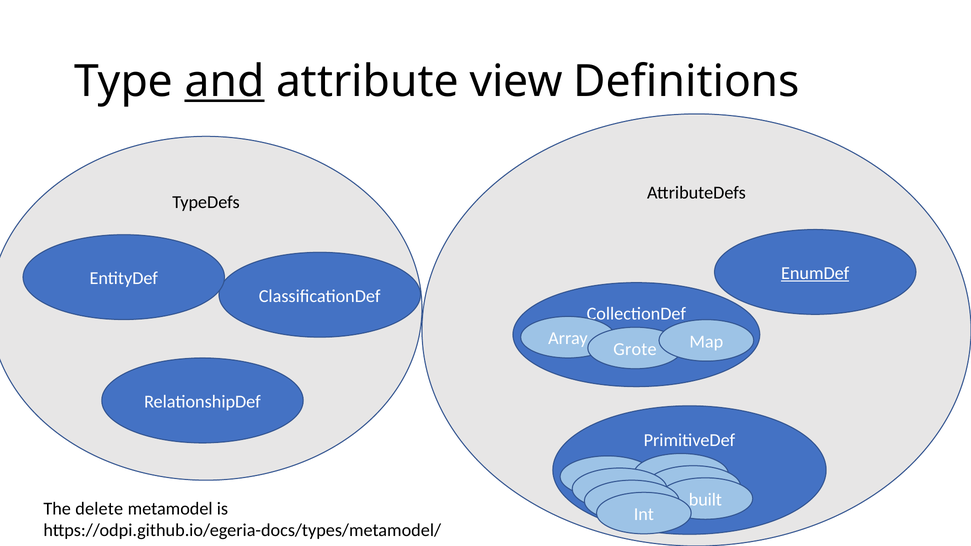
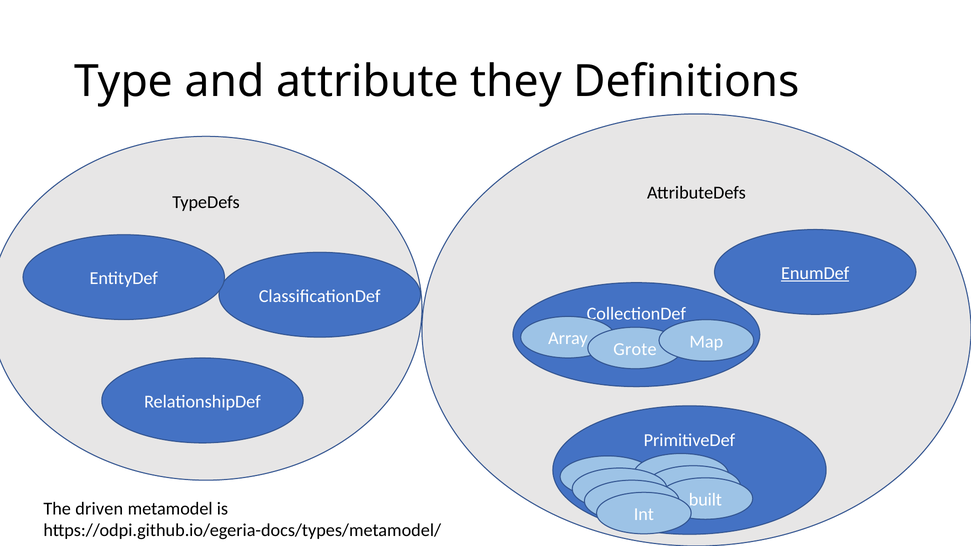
and underline: present -> none (225, 82)
view: view -> they (516, 82)
delete: delete -> driven (99, 509)
